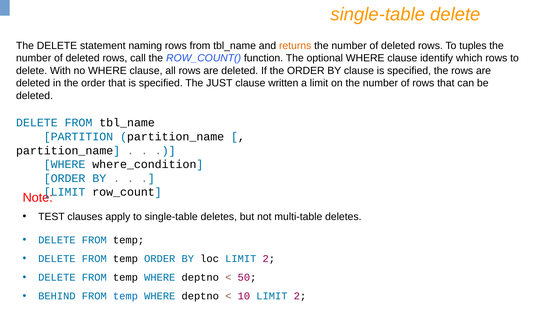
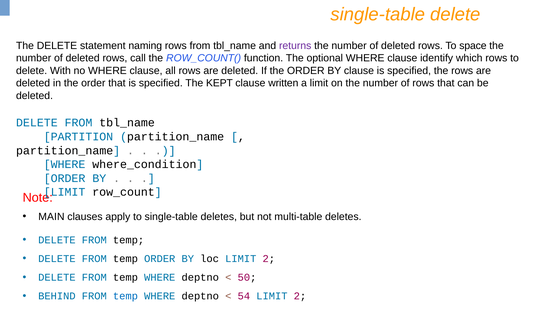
returns colour: orange -> purple (295, 46)
tuples: tuples -> space (473, 46)
JUST: JUST -> KEPT (219, 83)
TEST: TEST -> MAIN (51, 217)
10: 10 -> 54 (244, 296)
